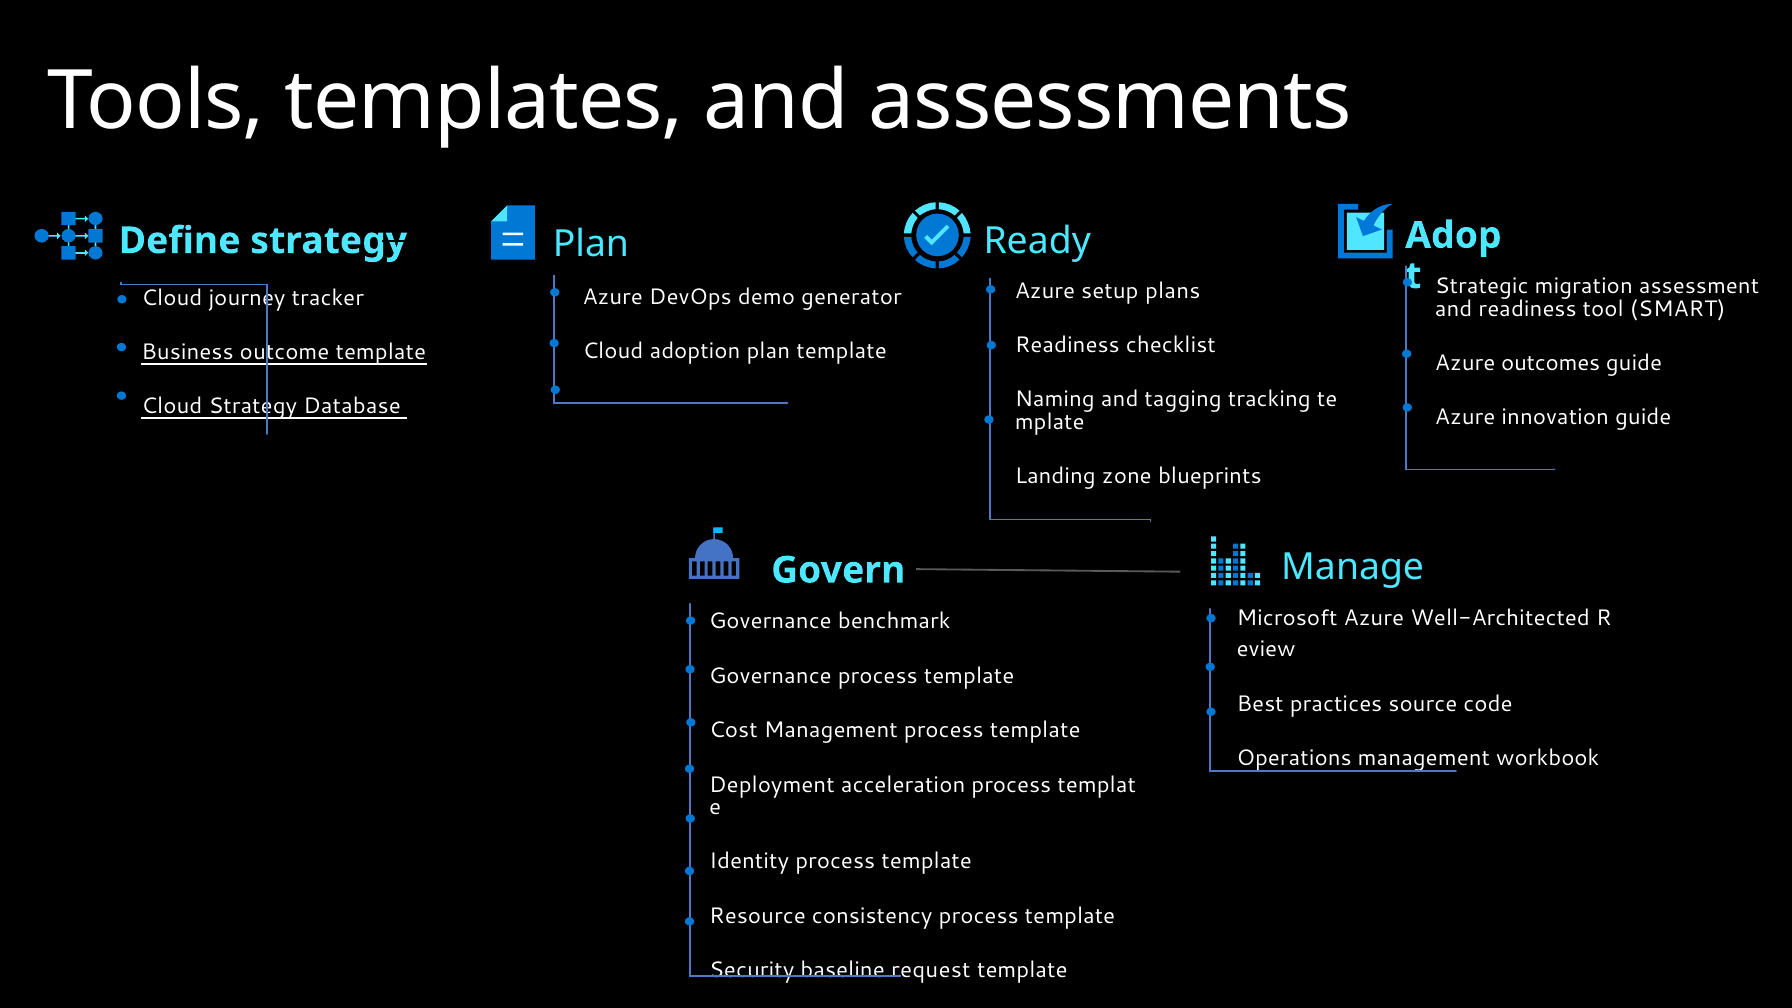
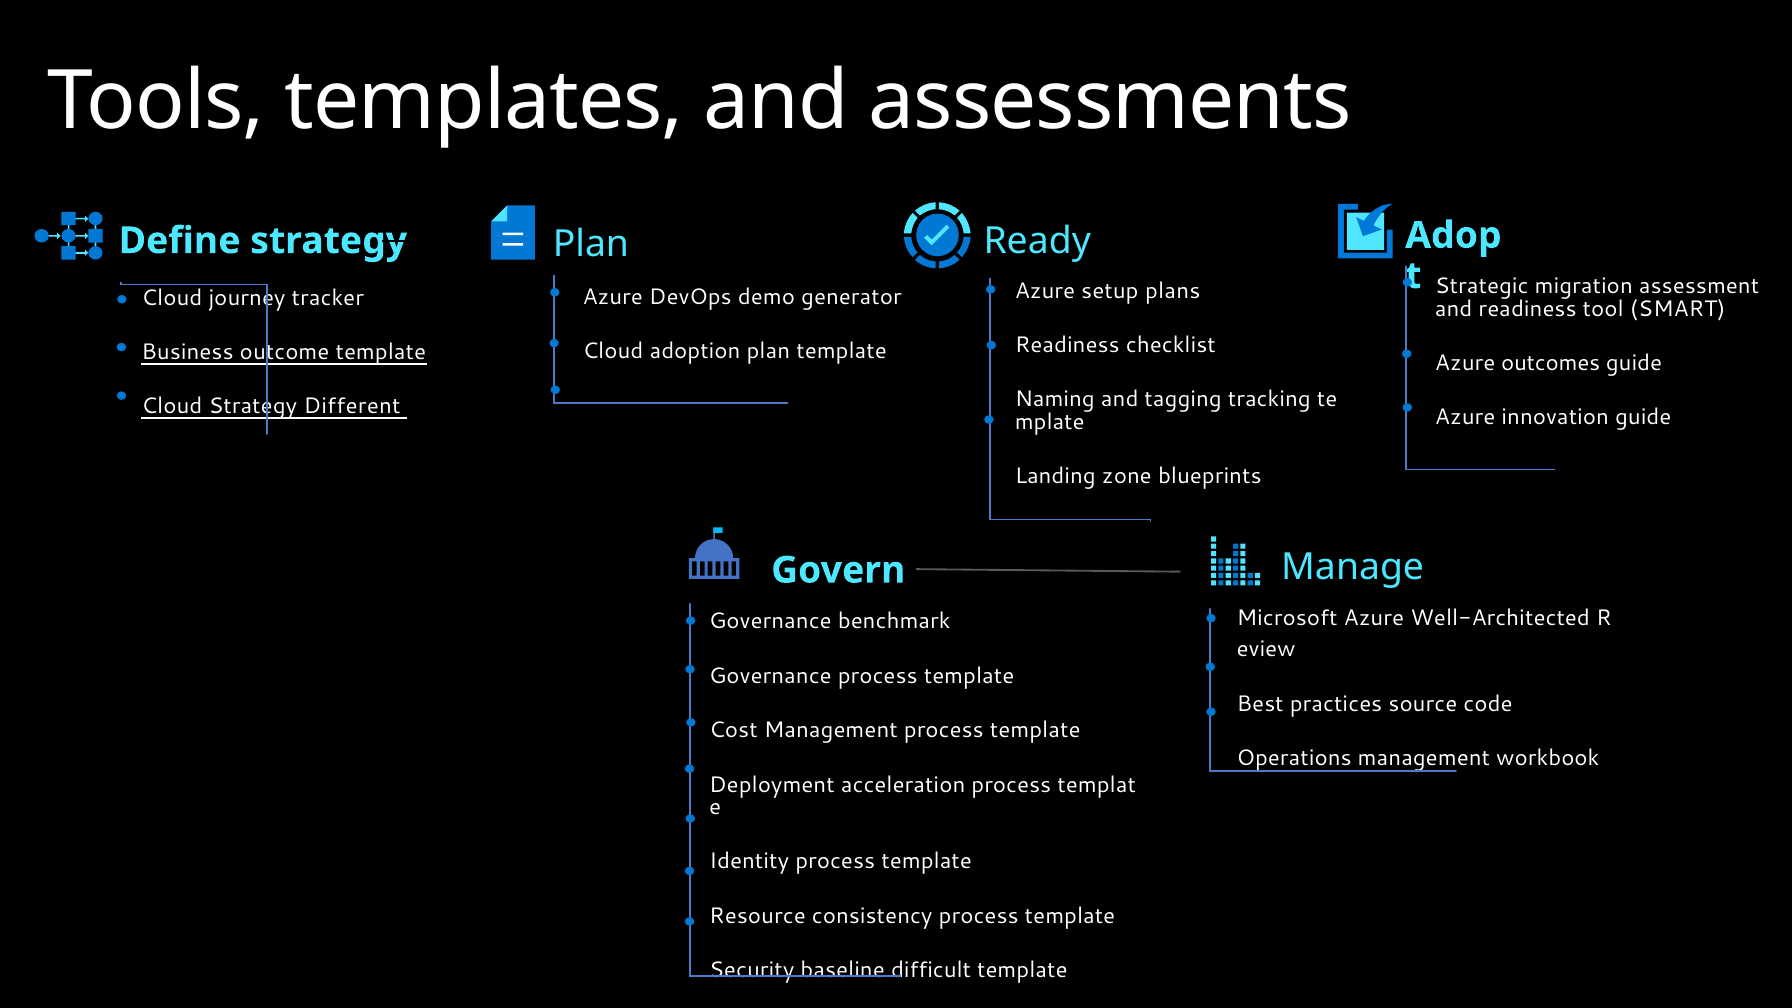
Database: Database -> Different (352, 407)
request: request -> difficult (931, 970)
